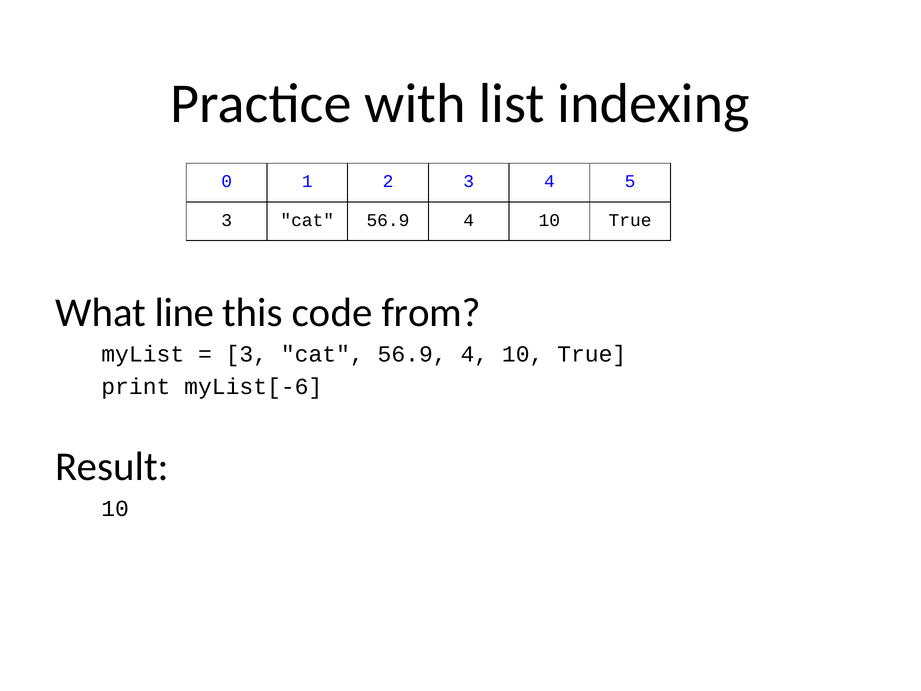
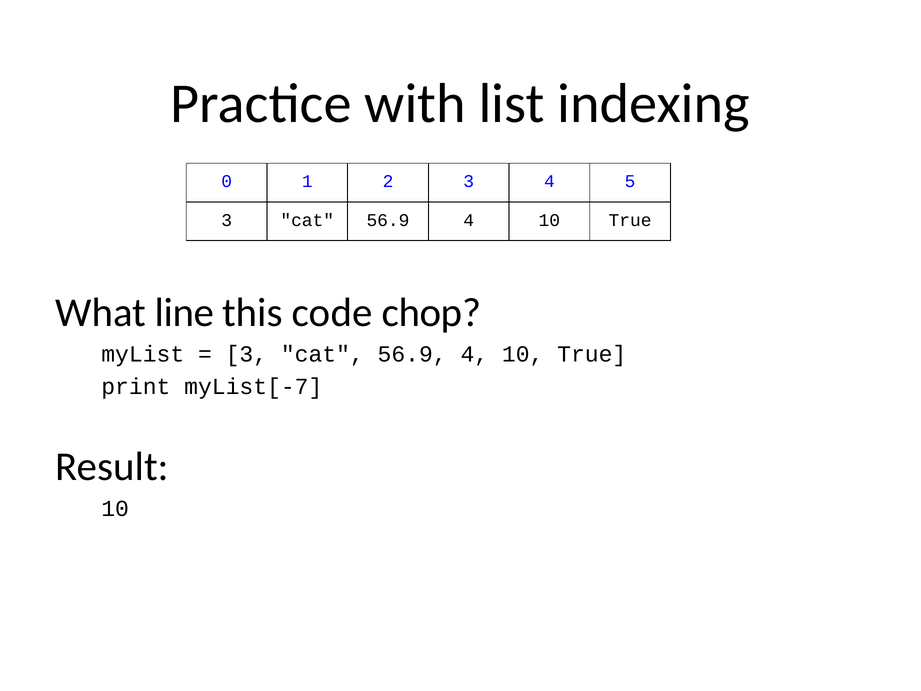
from: from -> chop (431, 312)
myList[-6: myList[-6 -> myList[-7 (253, 386)
